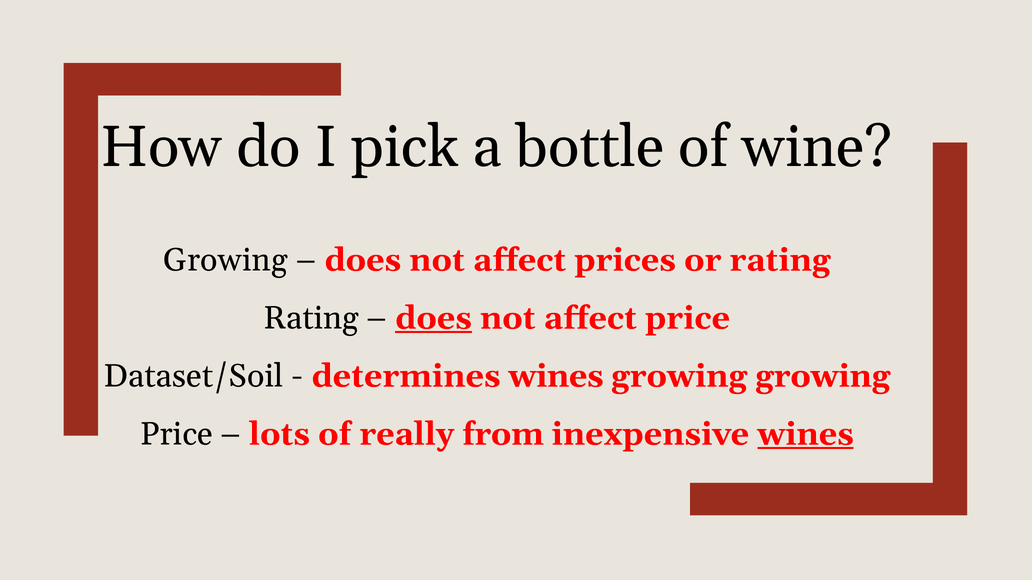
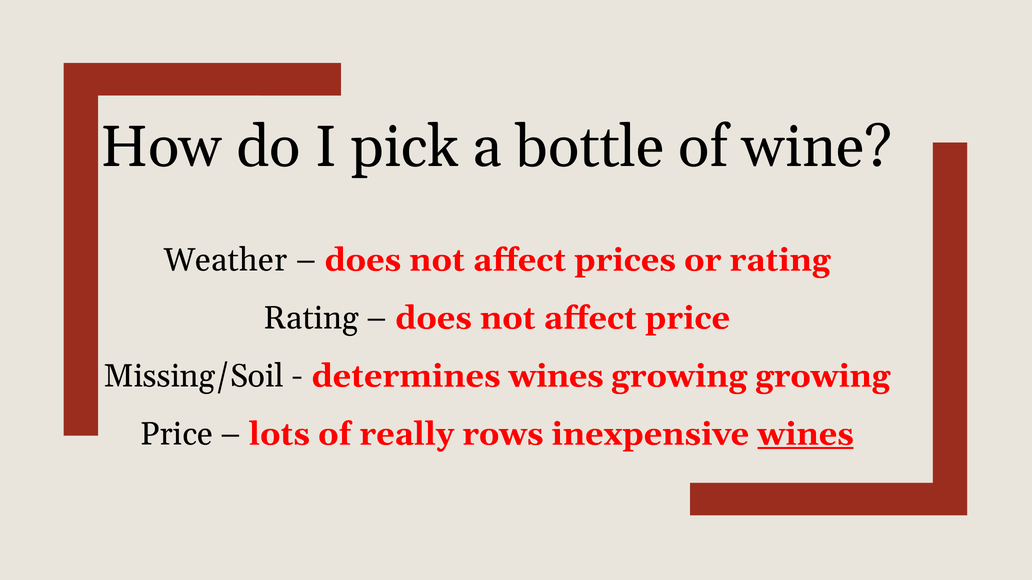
Growing: Growing -> Weather (225, 260)
does underline: present -> none (433, 318)
Dataset/Soil: Dataset/Soil -> Missing/Soil (194, 376)
from: from -> rows (503, 434)
